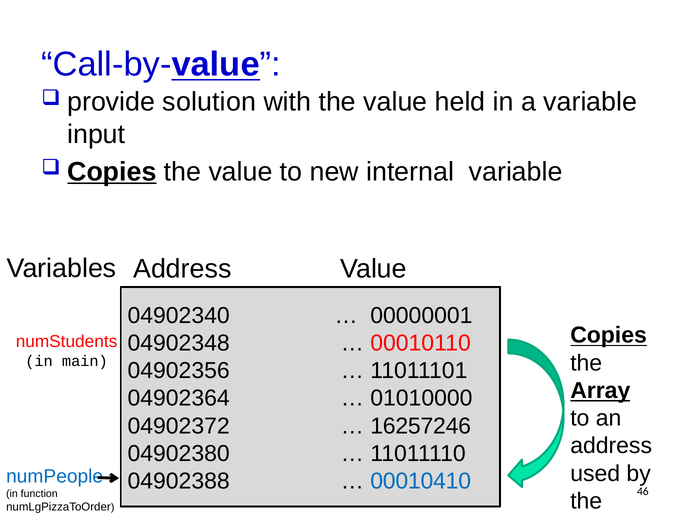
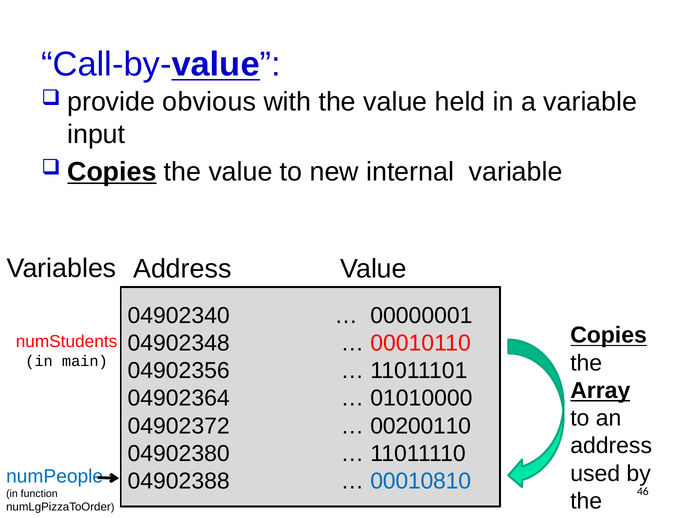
solution: solution -> obvious (209, 102)
16257246: 16257246 -> 00200110 (421, 426)
00010410: 00010410 -> 00010810 (421, 481)
